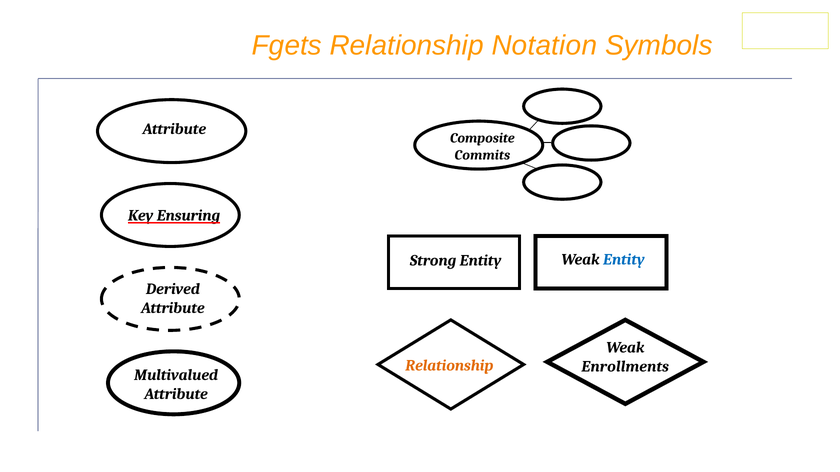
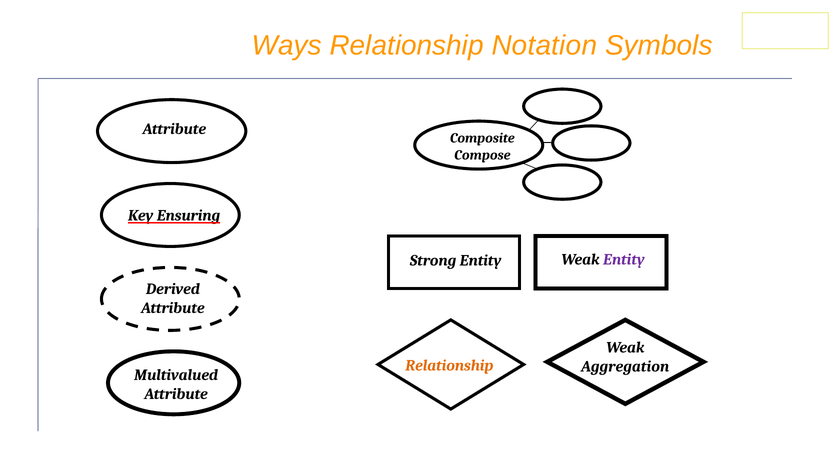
Fgets: Fgets -> Ways (287, 46)
Commits: Commits -> Compose (482, 155)
Entity colour: blue -> purple (624, 260)
Enrollments: Enrollments -> Aggregation (625, 367)
